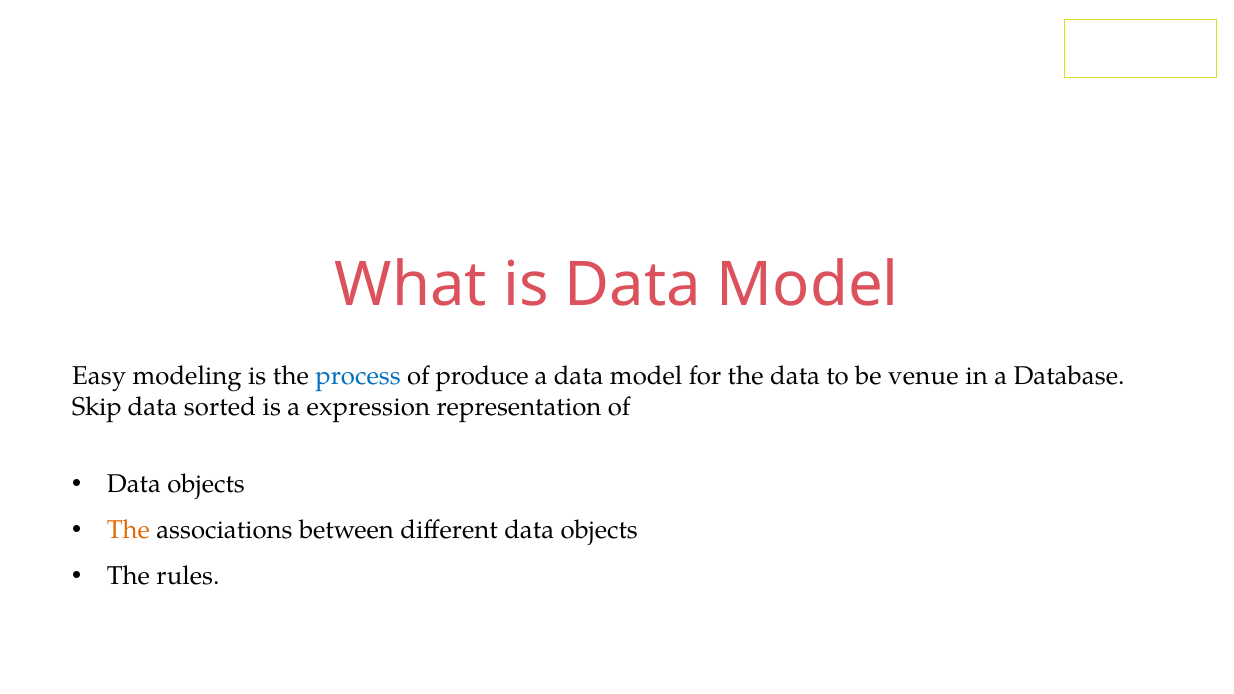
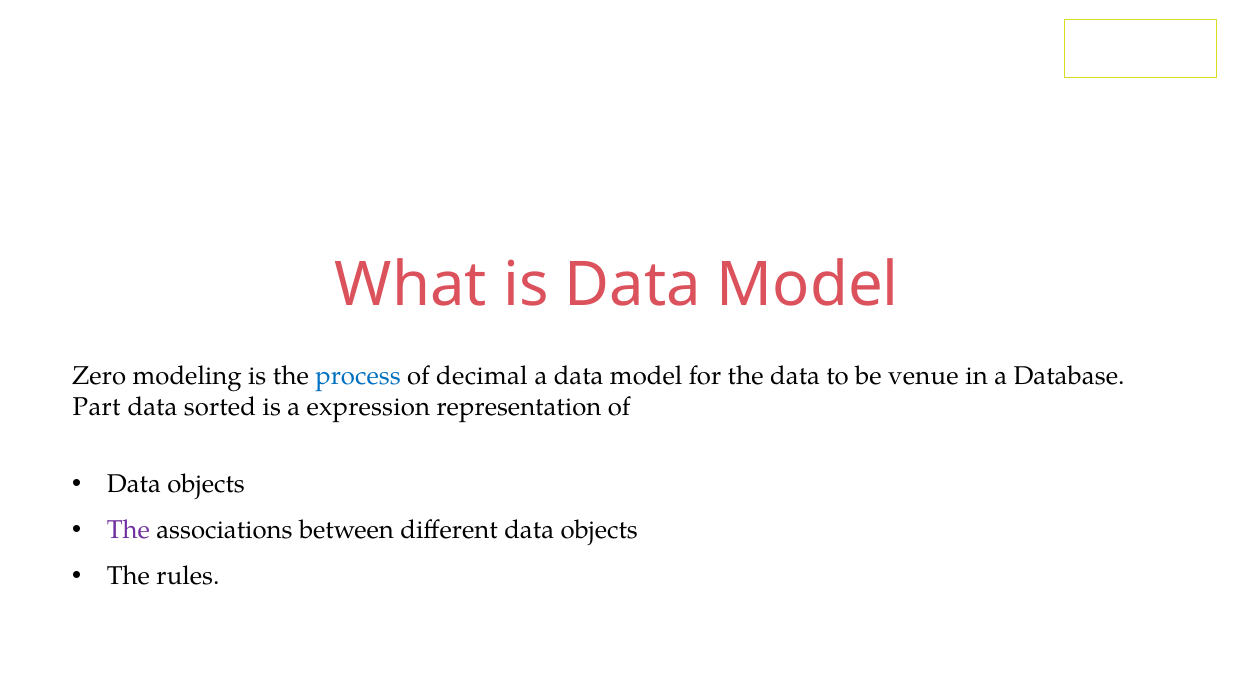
Easy: Easy -> Zero (99, 376)
produce: produce -> decimal (482, 376)
Skip: Skip -> Part (97, 407)
The colour: orange -> purple (128, 530)
